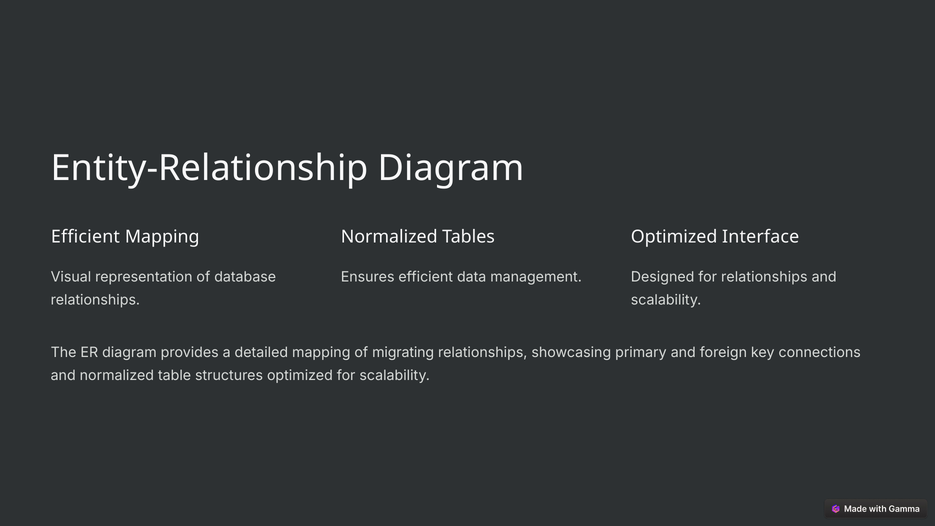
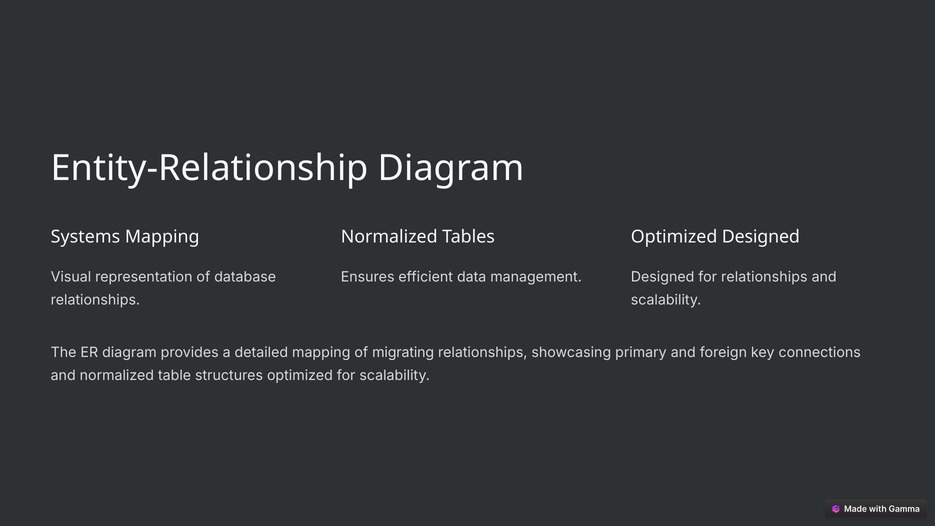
Efficient: Efficient -> Systems (86, 237)
Optimized Interface: Interface -> Designed (761, 237)
